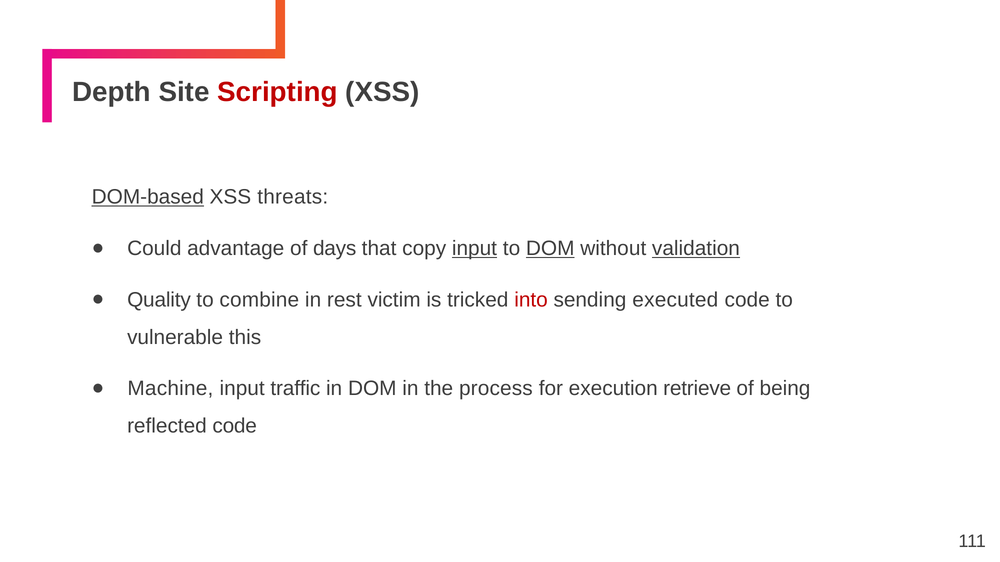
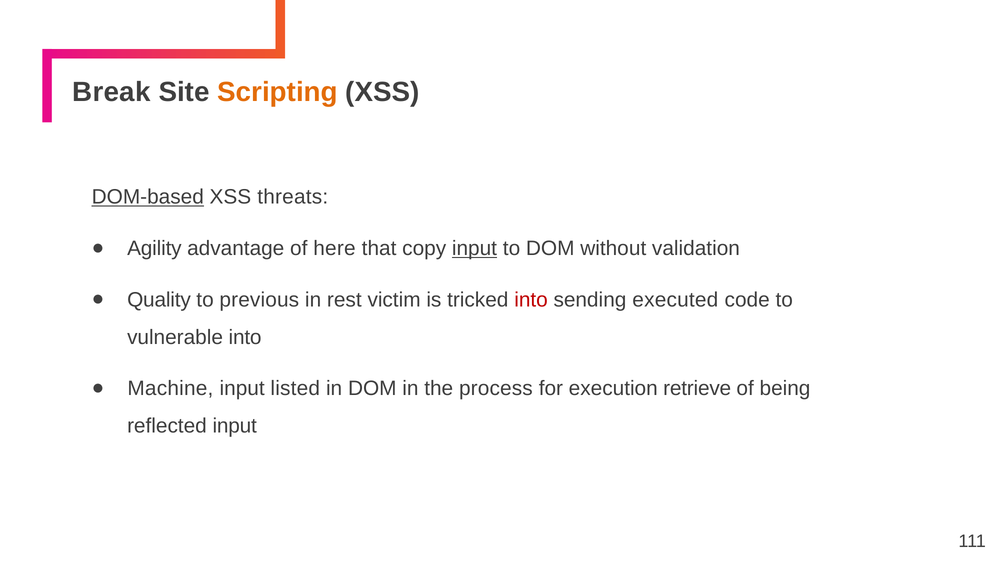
Depth: Depth -> Break (111, 92)
Scripting colour: red -> orange (278, 92)
Could: Could -> Agility (154, 249)
days: days -> here (334, 249)
DOM underline: present -> none (550, 249)
validation underline: present -> none (696, 249)
combine: combine -> previous (259, 300)
vulnerable this: this -> into (245, 338)
traffic: traffic -> listed (295, 389)
reflected code: code -> input (235, 426)
